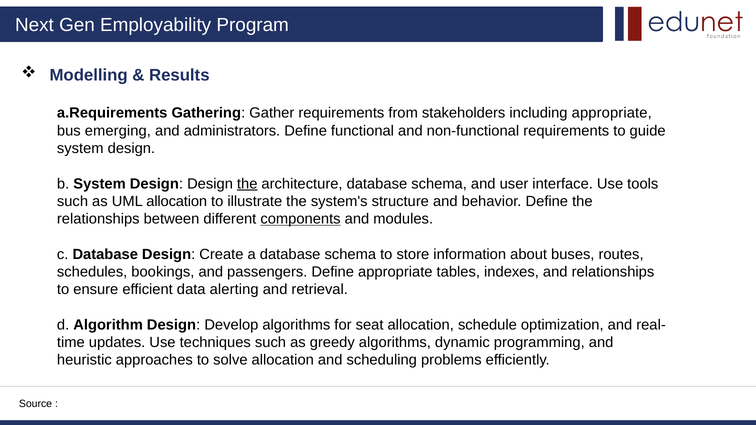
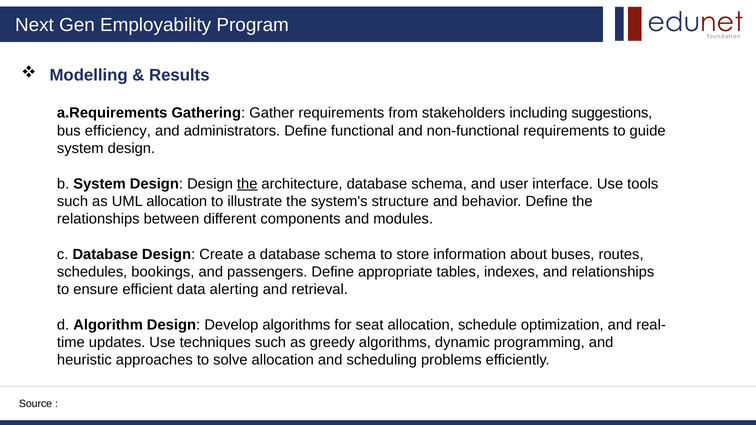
including appropriate: appropriate -> suggestions (612, 113)
emerging: emerging -> efficiency (118, 131)
components underline: present -> none (300, 219)
